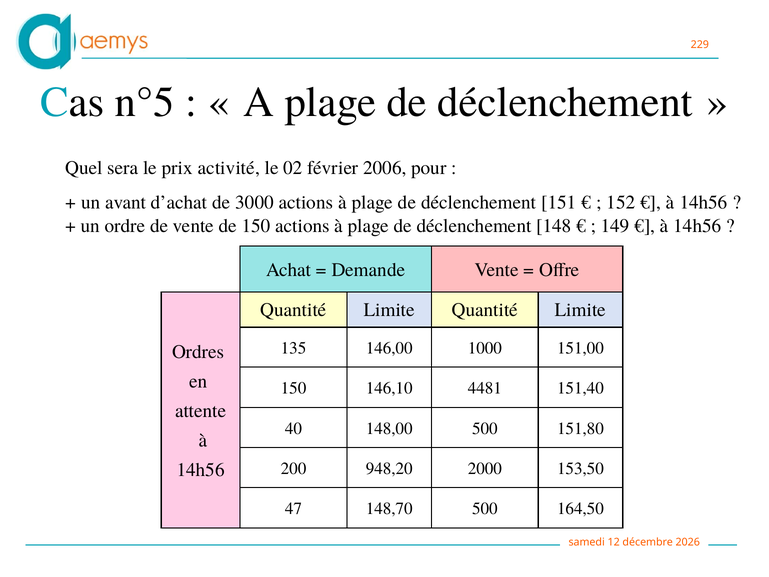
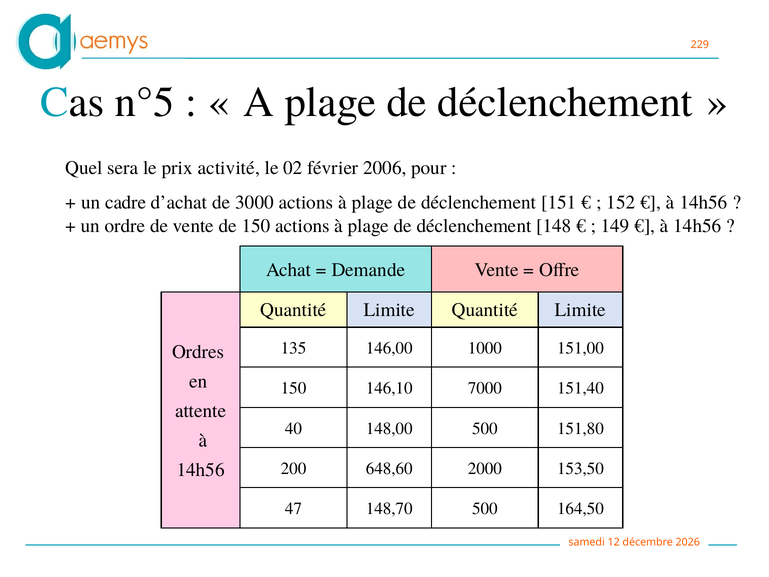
avant: avant -> cadre (126, 203)
4481: 4481 -> 7000 (485, 388)
948,20: 948,20 -> 648,60 (389, 468)
